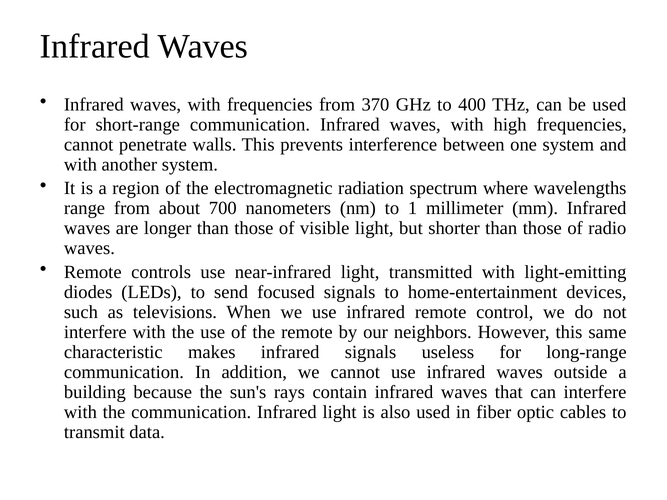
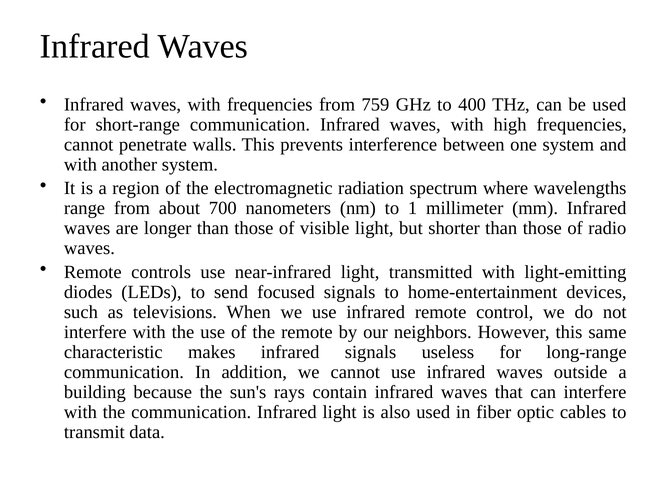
370: 370 -> 759 (375, 105)
